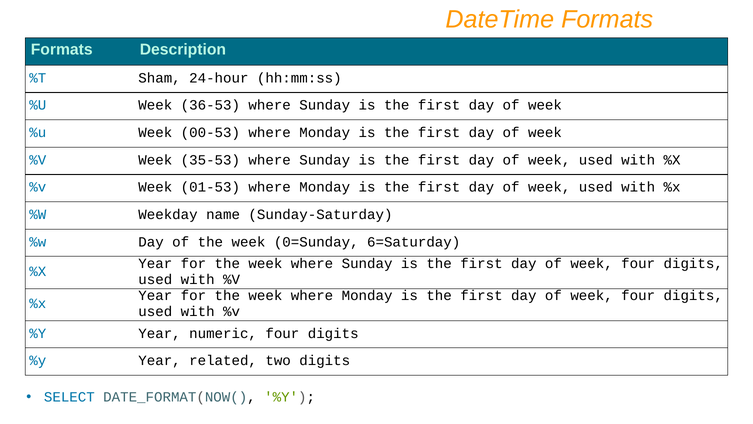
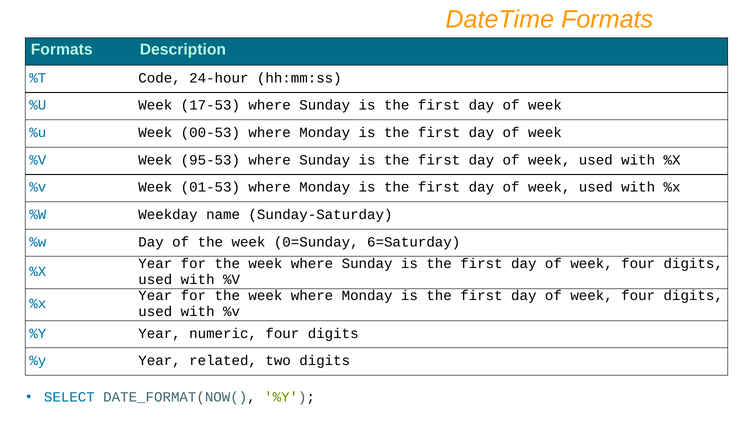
Sham: Sham -> Code (160, 78)
36-53: 36-53 -> 17-53 (210, 105)
35-53: 35-53 -> 95-53 (210, 160)
